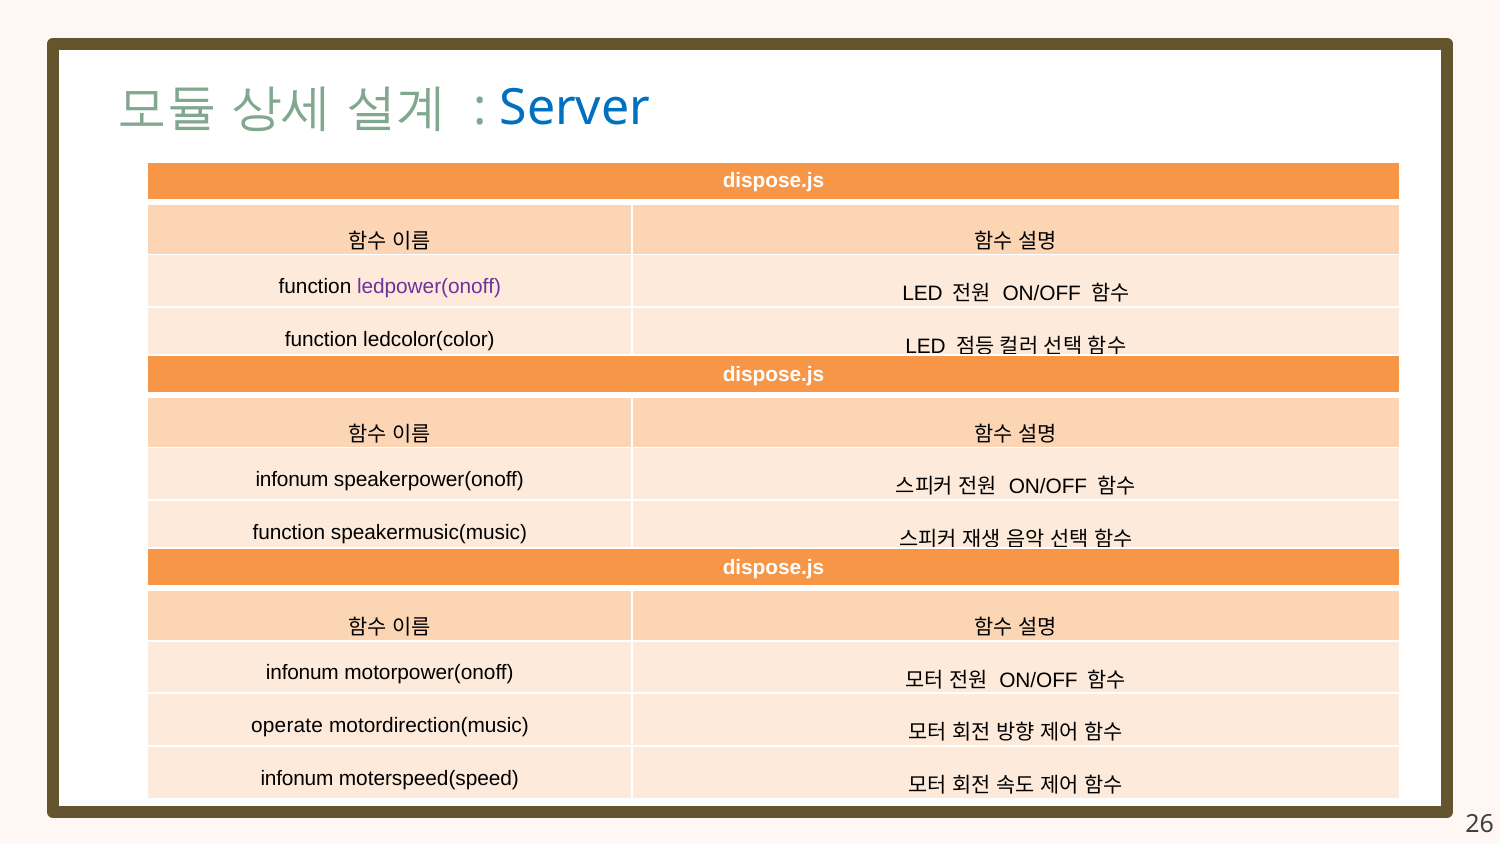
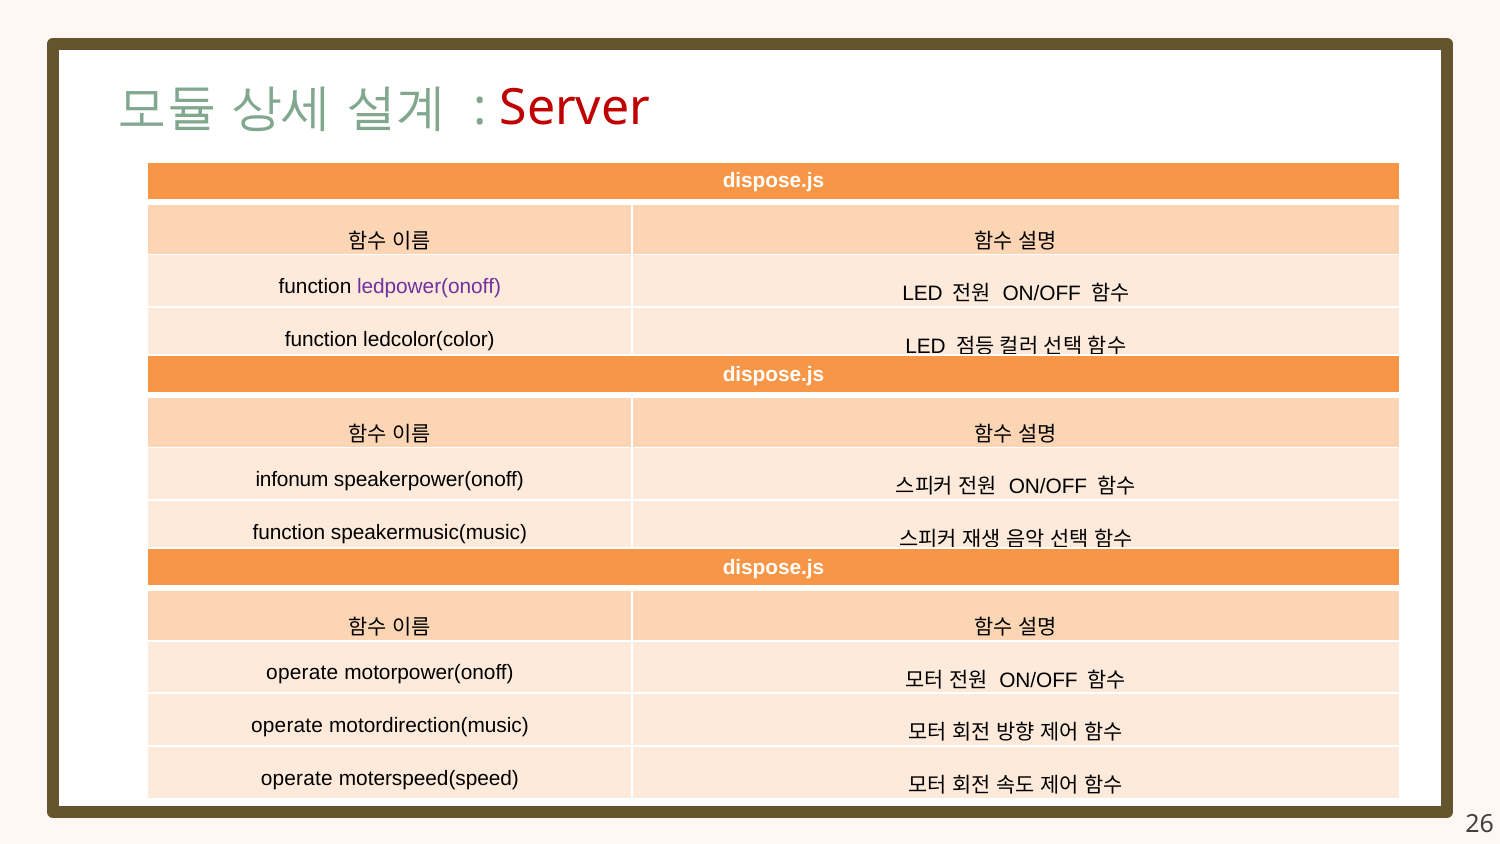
Server colour: blue -> red (575, 108)
infonum: infonum -> operate (302, 673)
infonum: infonum -> operate (297, 778)
